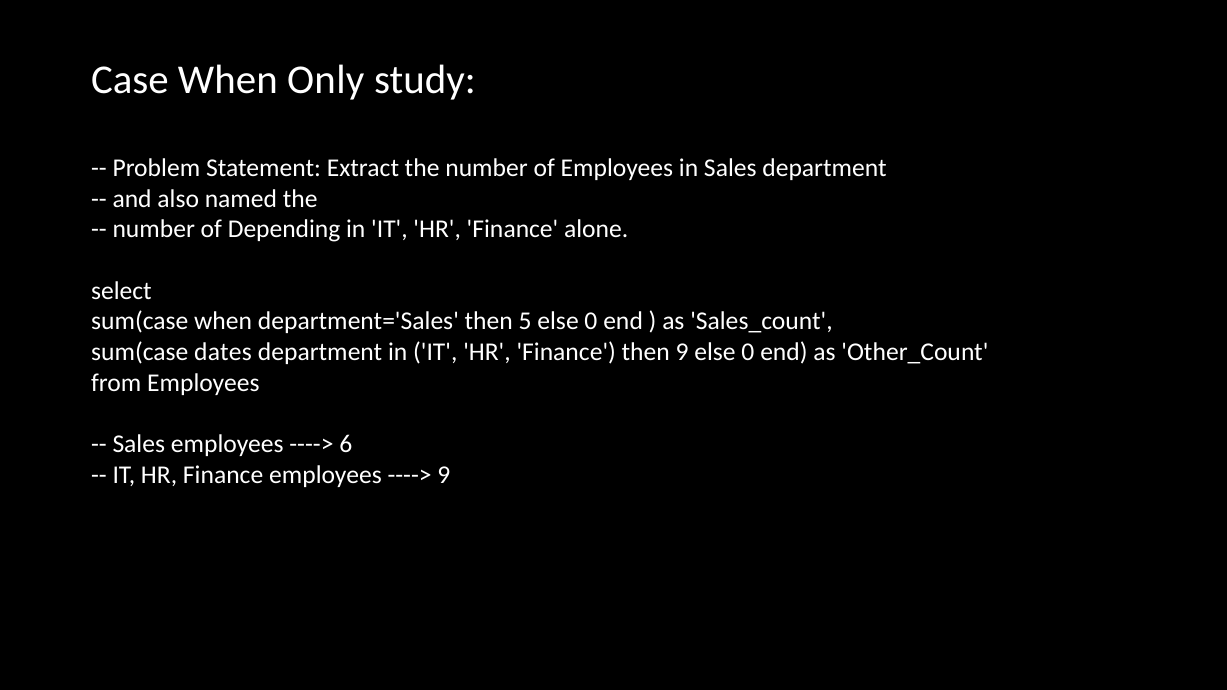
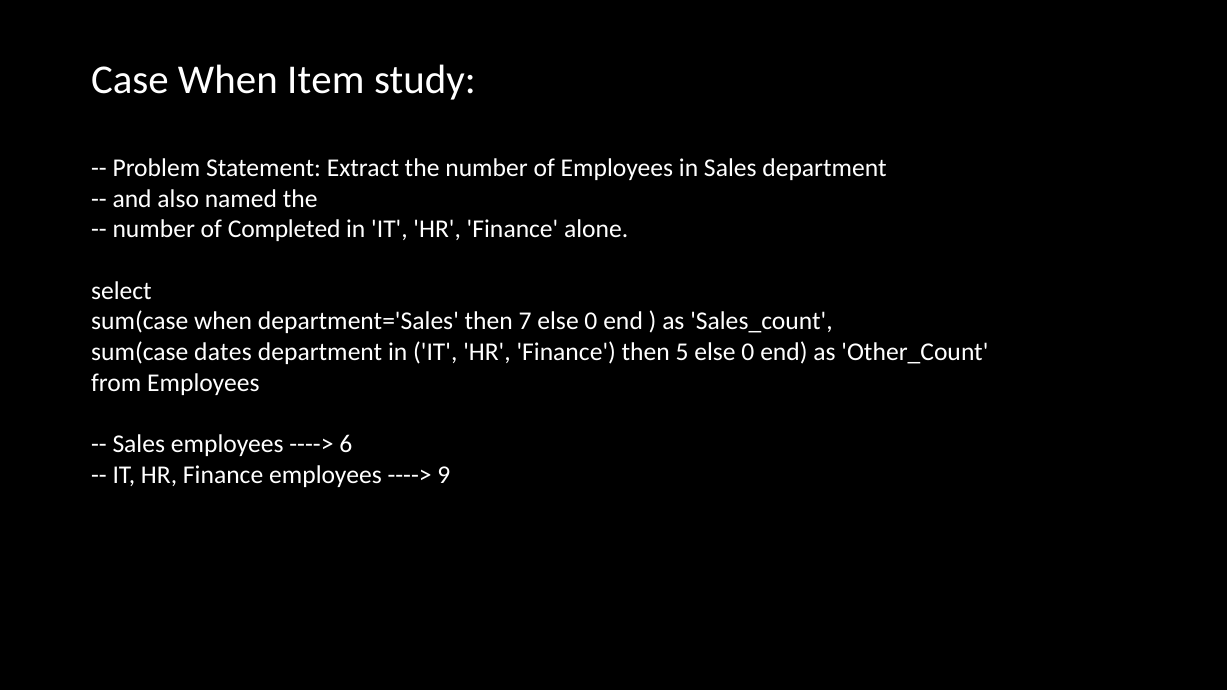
Only: Only -> Item (326, 80)
Depending: Depending -> Completed (284, 229)
5: 5 -> 7 (525, 321)
then 9: 9 -> 5 (682, 352)
